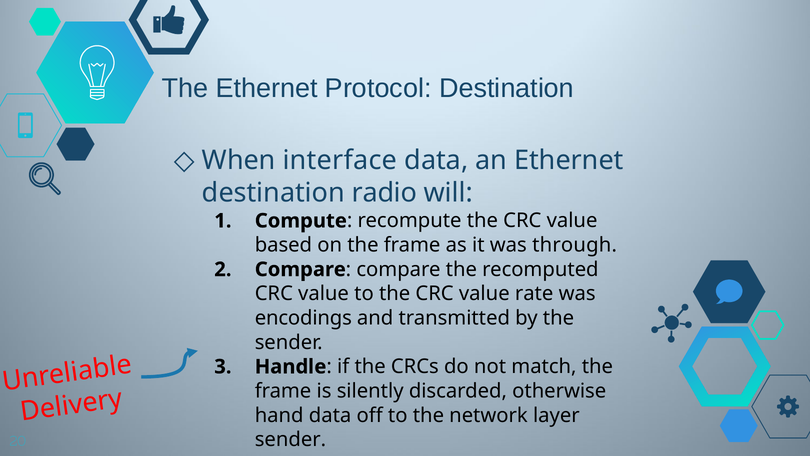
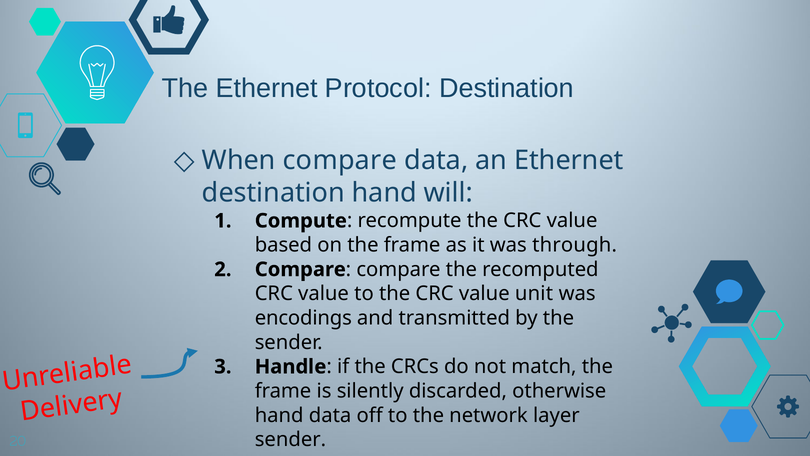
When interface: interface -> compare (340, 160)
destination radio: radio -> hand (384, 193)
rate: rate -> unit (534, 294)
